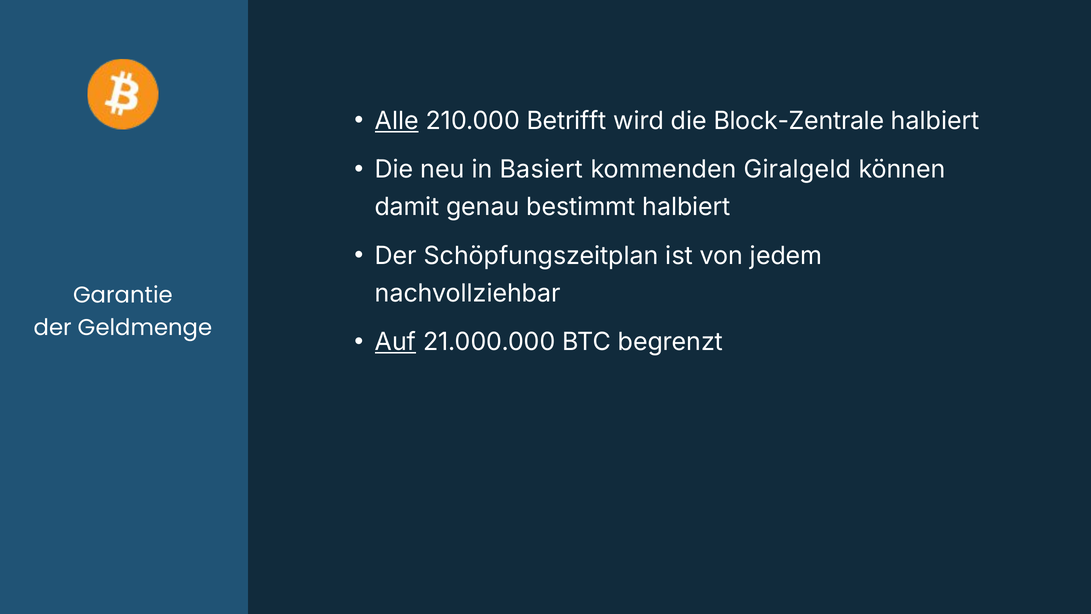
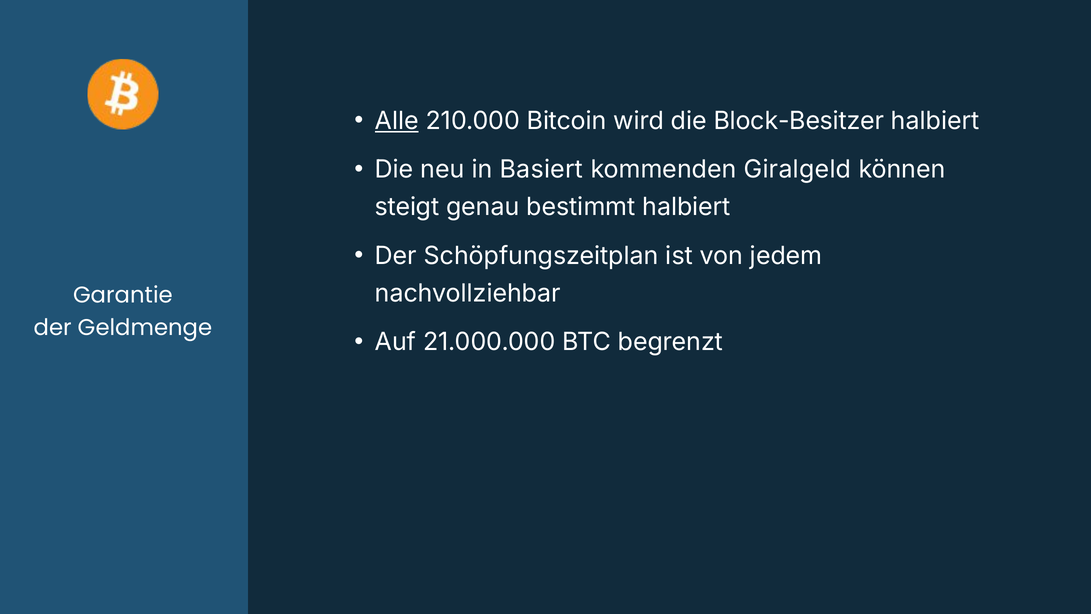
Betrifft: Betrifft -> Bitcoin (567, 121)
Block-Zentrale: Block-Zentrale -> Block-Besitzer (799, 121)
damit: damit -> steigt (407, 207)
Auf underline: present -> none (396, 342)
